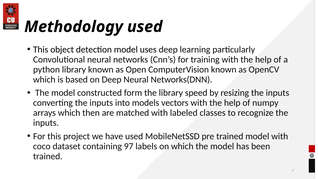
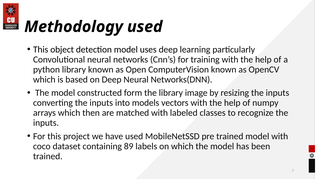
speed: speed -> image (196, 93)
97: 97 -> 89 (129, 146)
